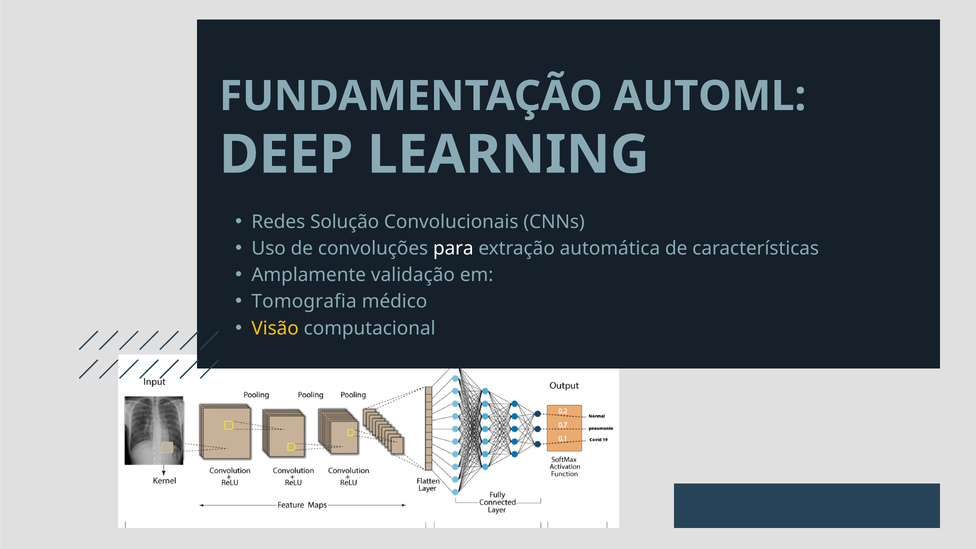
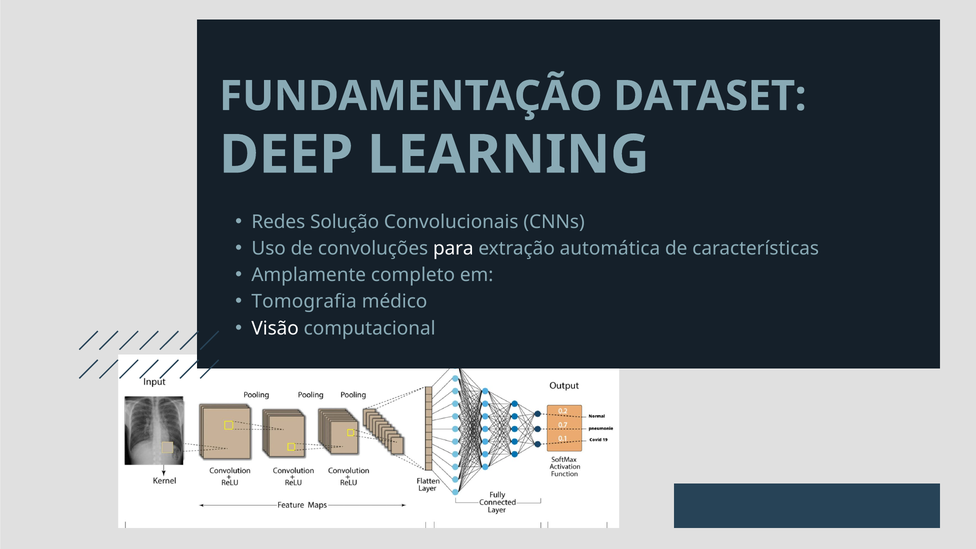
AUTOML: AUTOML -> DATASET (710, 96)
validação: validação -> completo (413, 275)
Visão colour: yellow -> white (275, 328)
